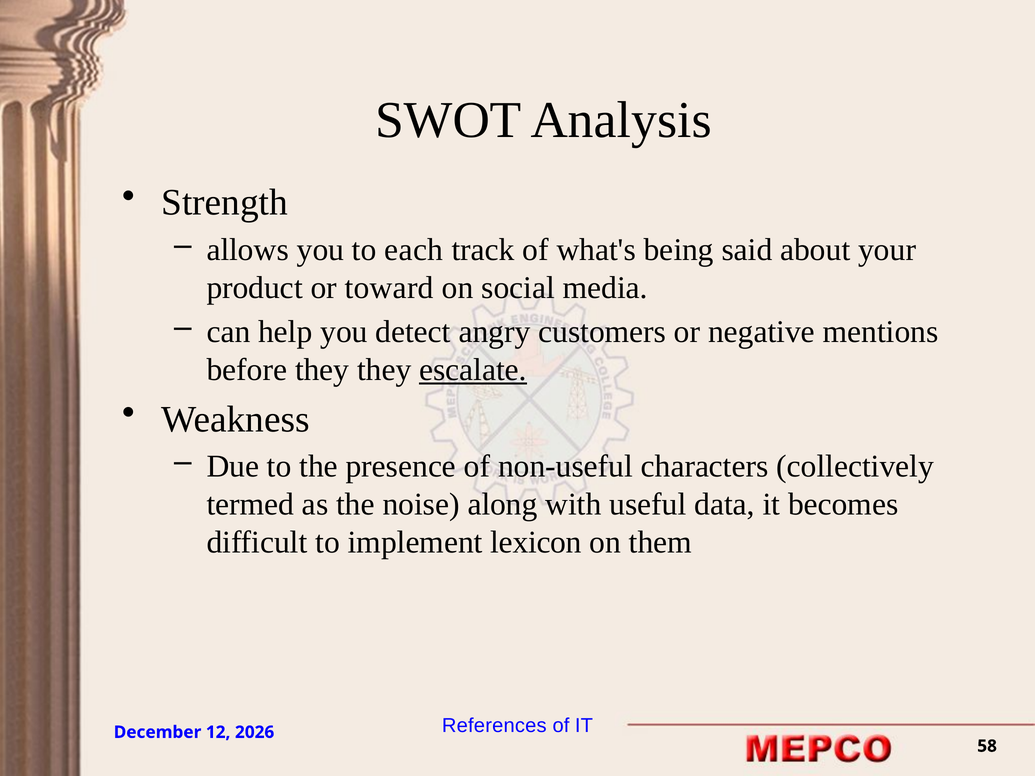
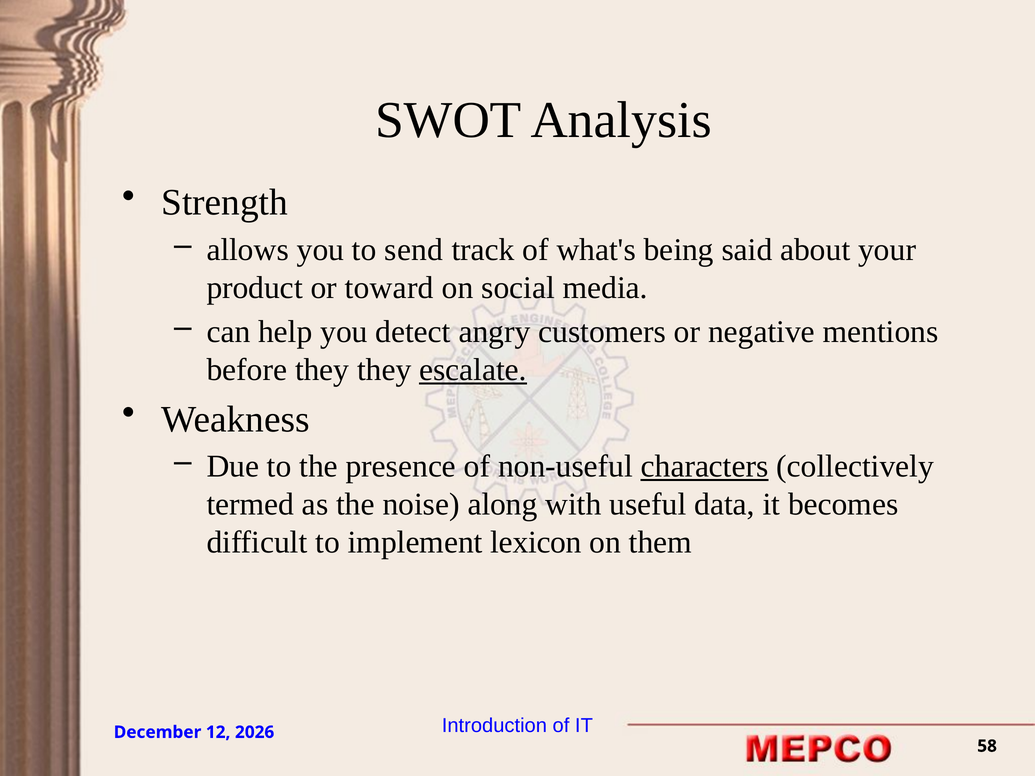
each: each -> send (414, 250)
characters underline: none -> present (705, 467)
References: References -> Introduction (494, 726)
